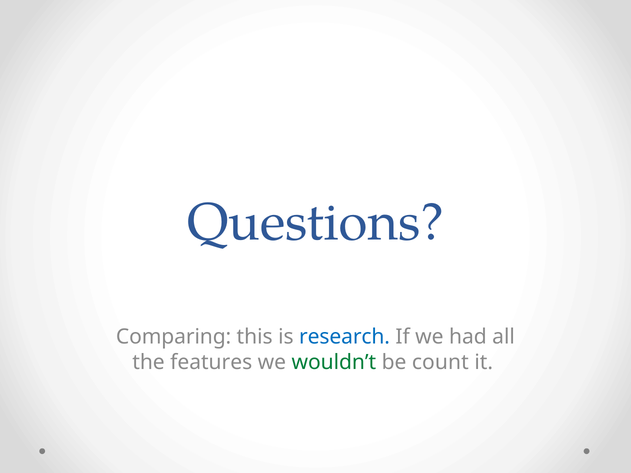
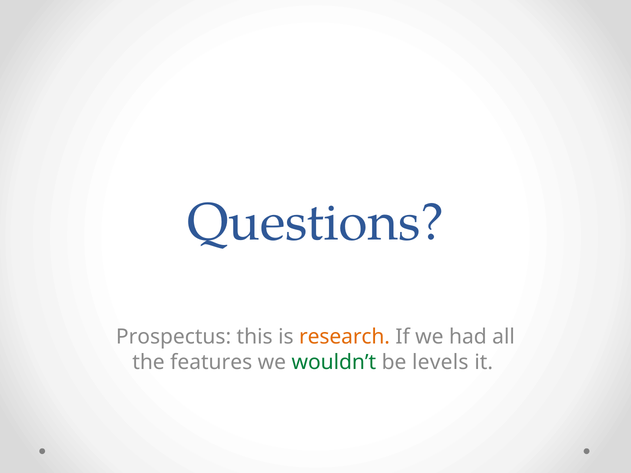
Comparing: Comparing -> Prospectus (174, 337)
research colour: blue -> orange (345, 337)
count: count -> levels (440, 362)
